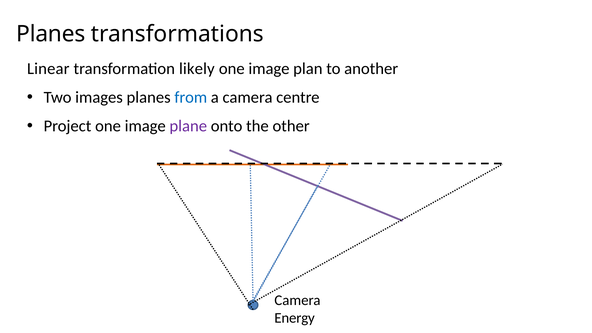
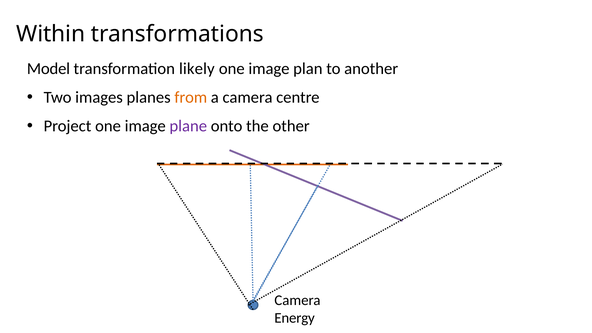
Planes: Planes -> Within (51, 34)
Linear: Linear -> Model (48, 69)
from colour: blue -> orange (191, 97)
